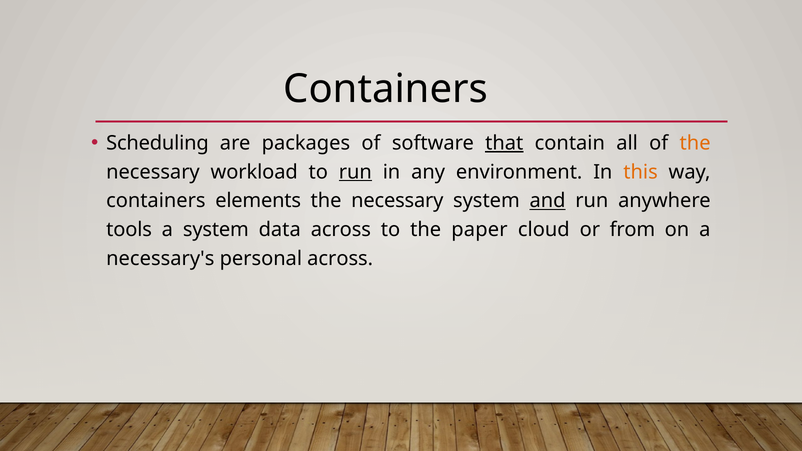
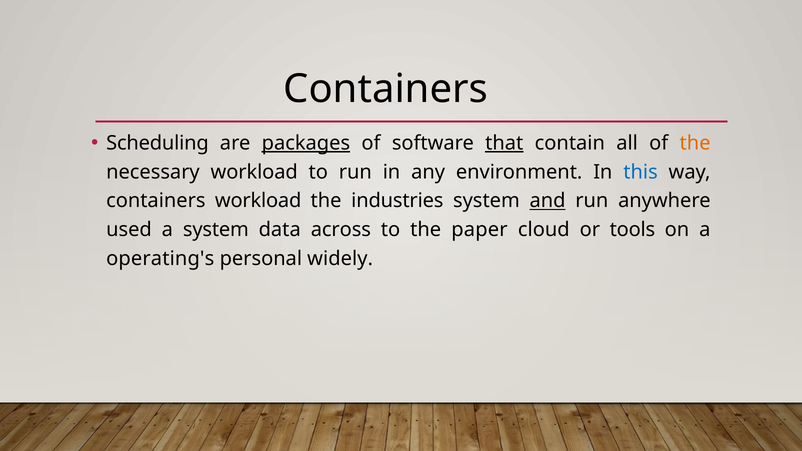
packages underline: none -> present (306, 143)
run underline: present -> none (355, 172)
this colour: orange -> blue (641, 172)
containers elements: elements -> workload (258, 201)
necessary: necessary -> industries (397, 201)
tools: tools -> used (129, 230)
from: from -> tools (632, 230)
necessary's: necessary's -> operating's (160, 259)
personal across: across -> widely (340, 259)
